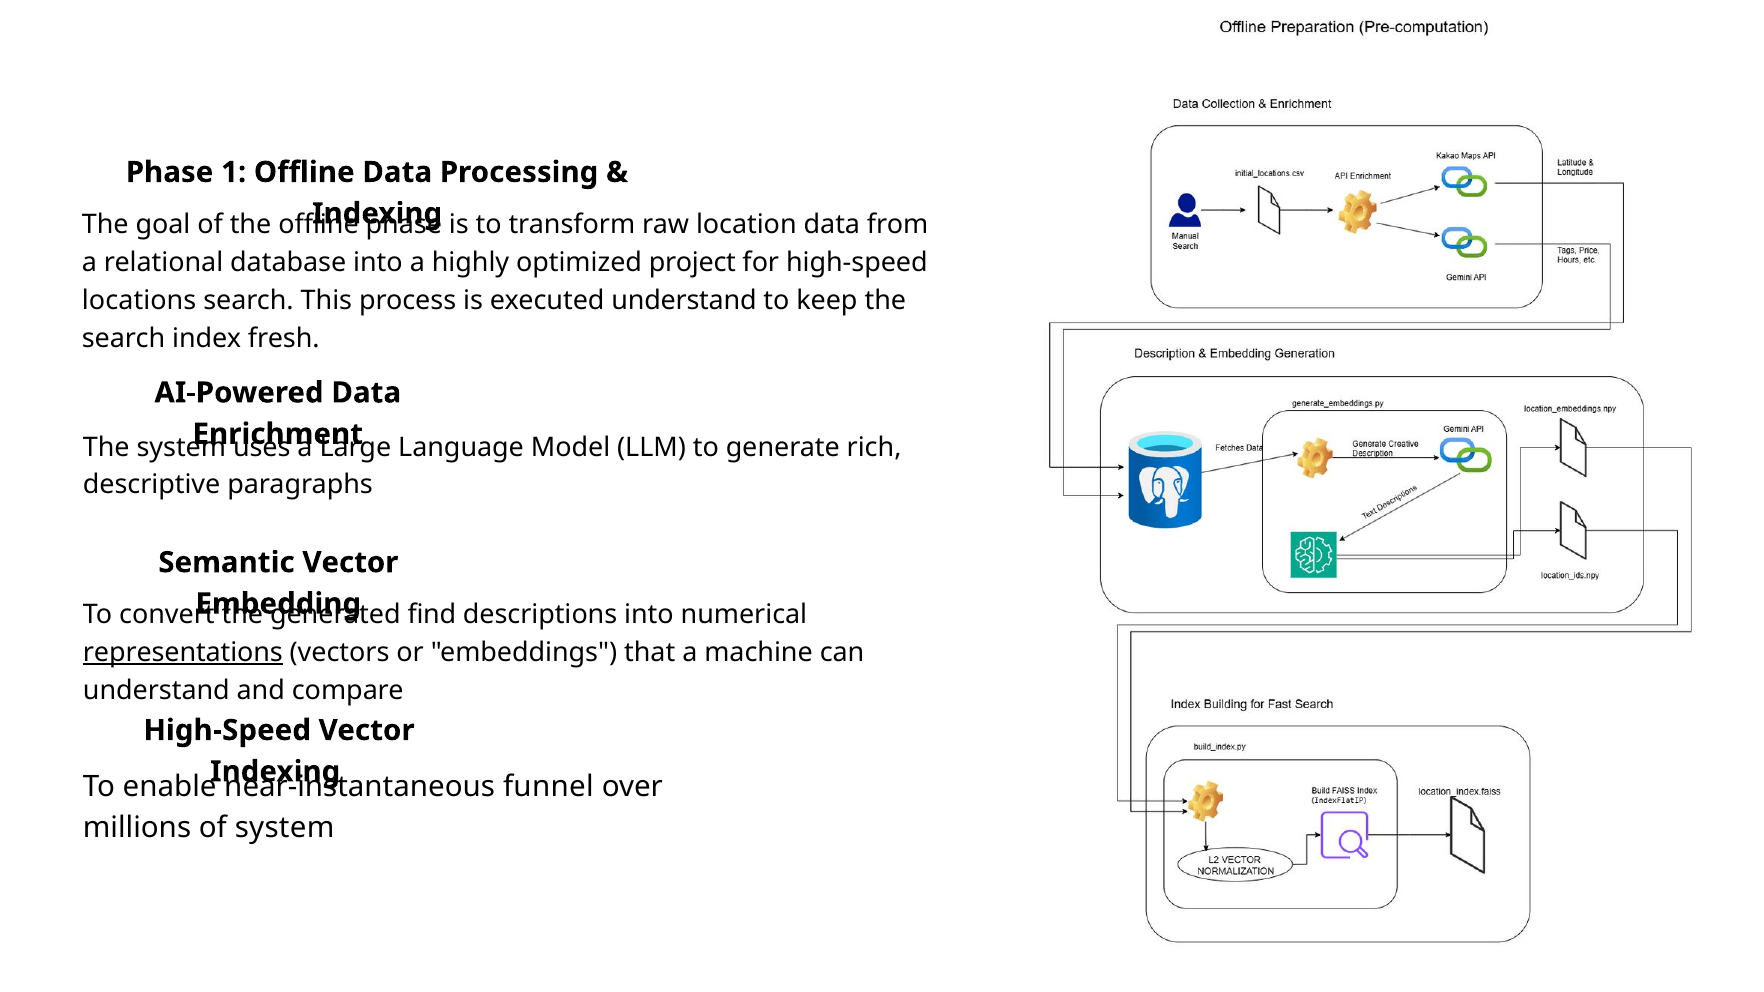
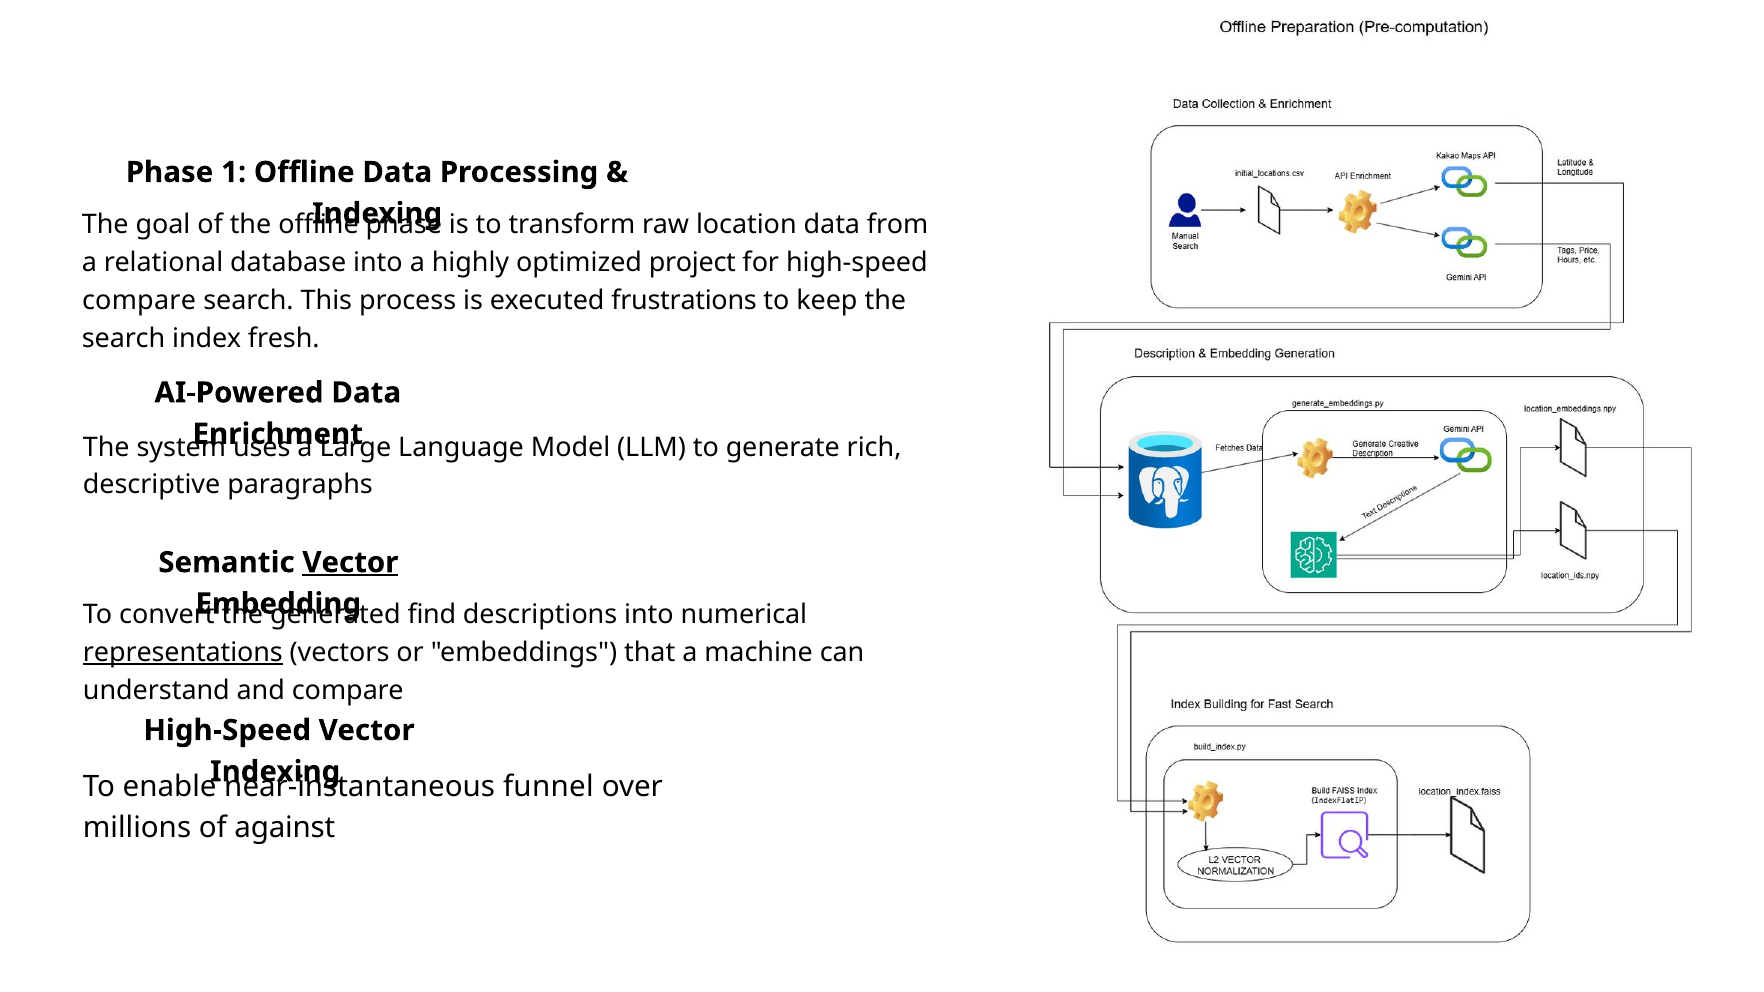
locations: locations -> compare (139, 301)
executed understand: understand -> frustrations (684, 301)
Vector underline: none -> present (350, 563)
of system: system -> against (285, 828)
